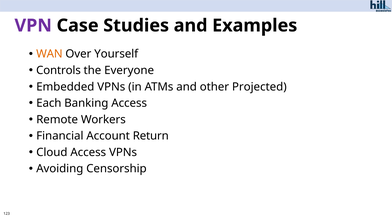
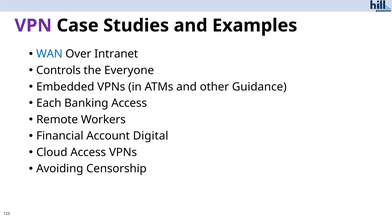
WAN colour: orange -> blue (49, 54)
Yourself: Yourself -> Intranet (116, 54)
Projected: Projected -> Guidance (259, 87)
Return: Return -> Digital (151, 136)
